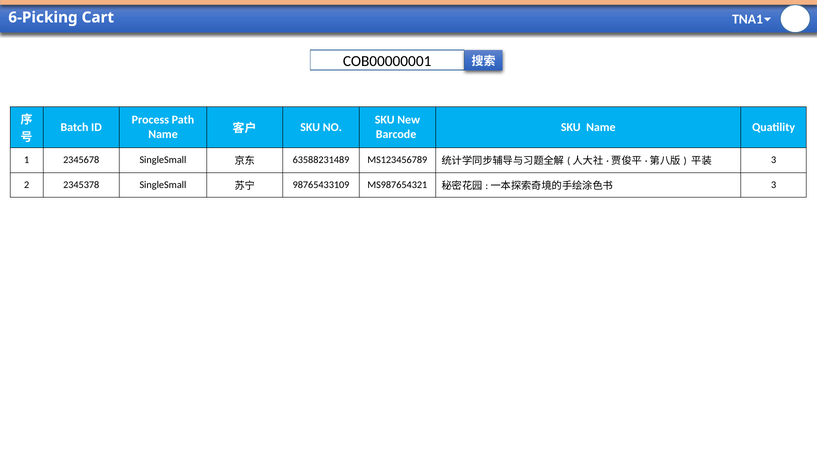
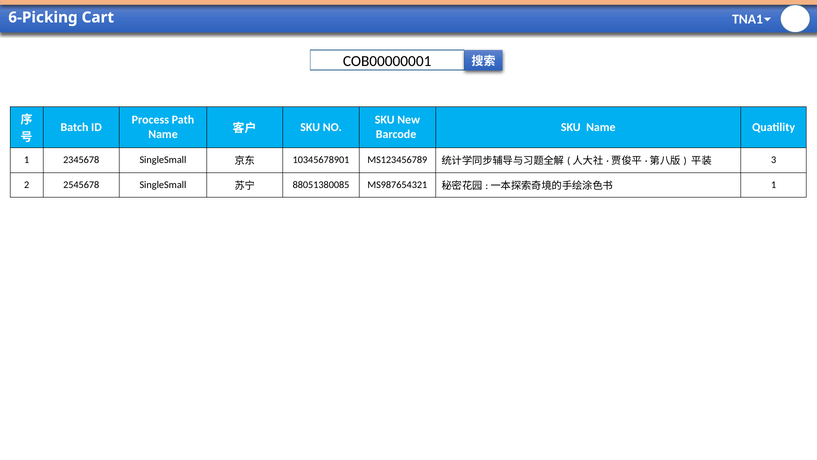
63588231489: 63588231489 -> 10345678901 (321, 160)
2345378: 2345378 -> 2545678 (81, 185)
98765433109: 98765433109 -> 88051380085 (321, 185)
3: 3 -> 1 (774, 185)
